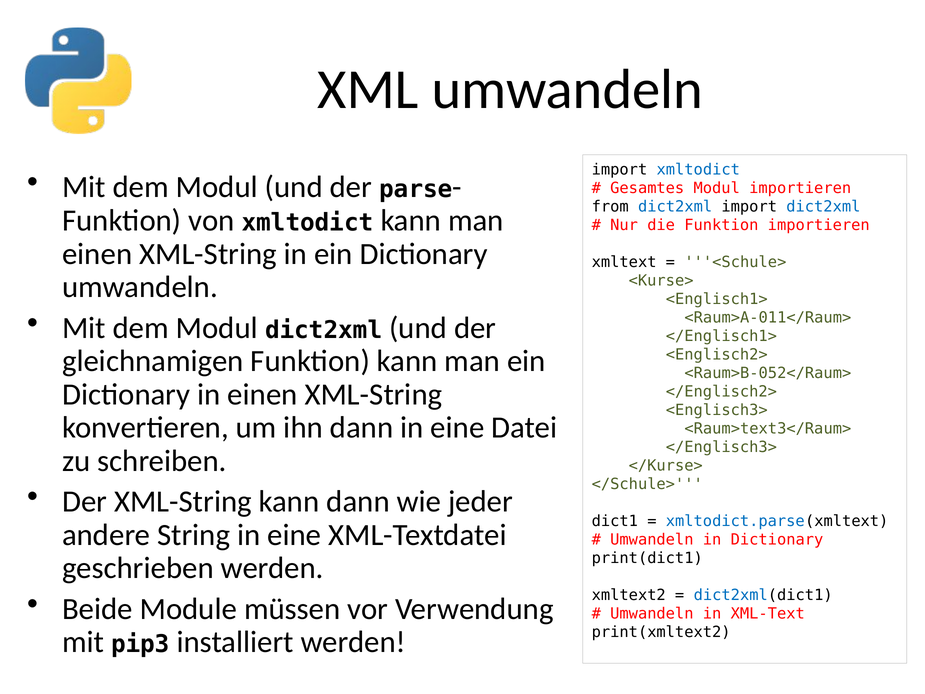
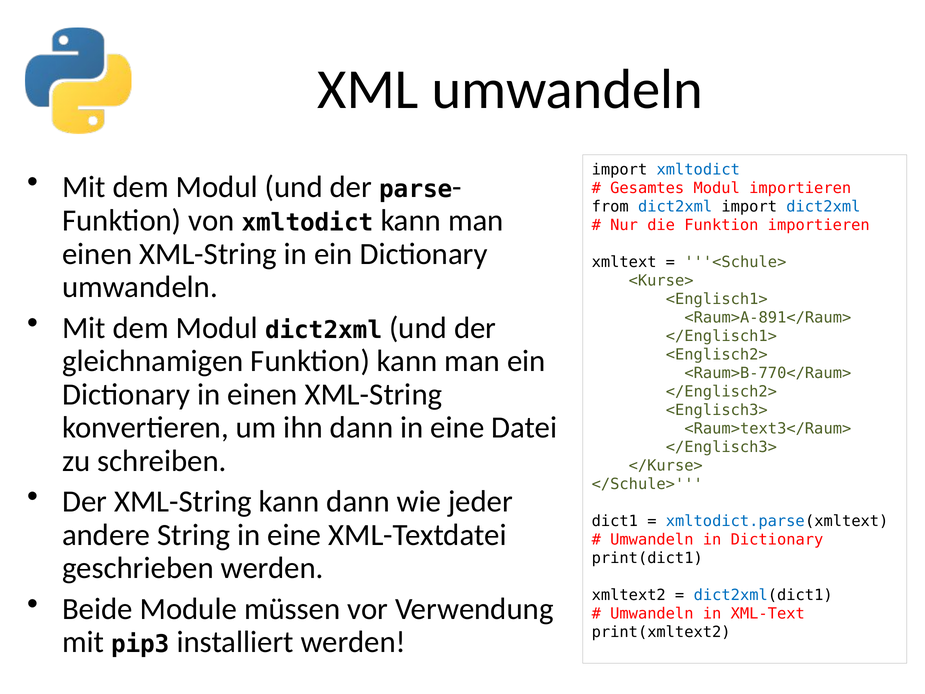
<Raum>A-011</Raum>: <Raum>A-011</Raum> -> <Raum>A-891</Raum> (768, 317)
<Raum>B-052</Raum>: <Raum>B-052</Raum> -> <Raum>B-770</Raum> (768, 373)
